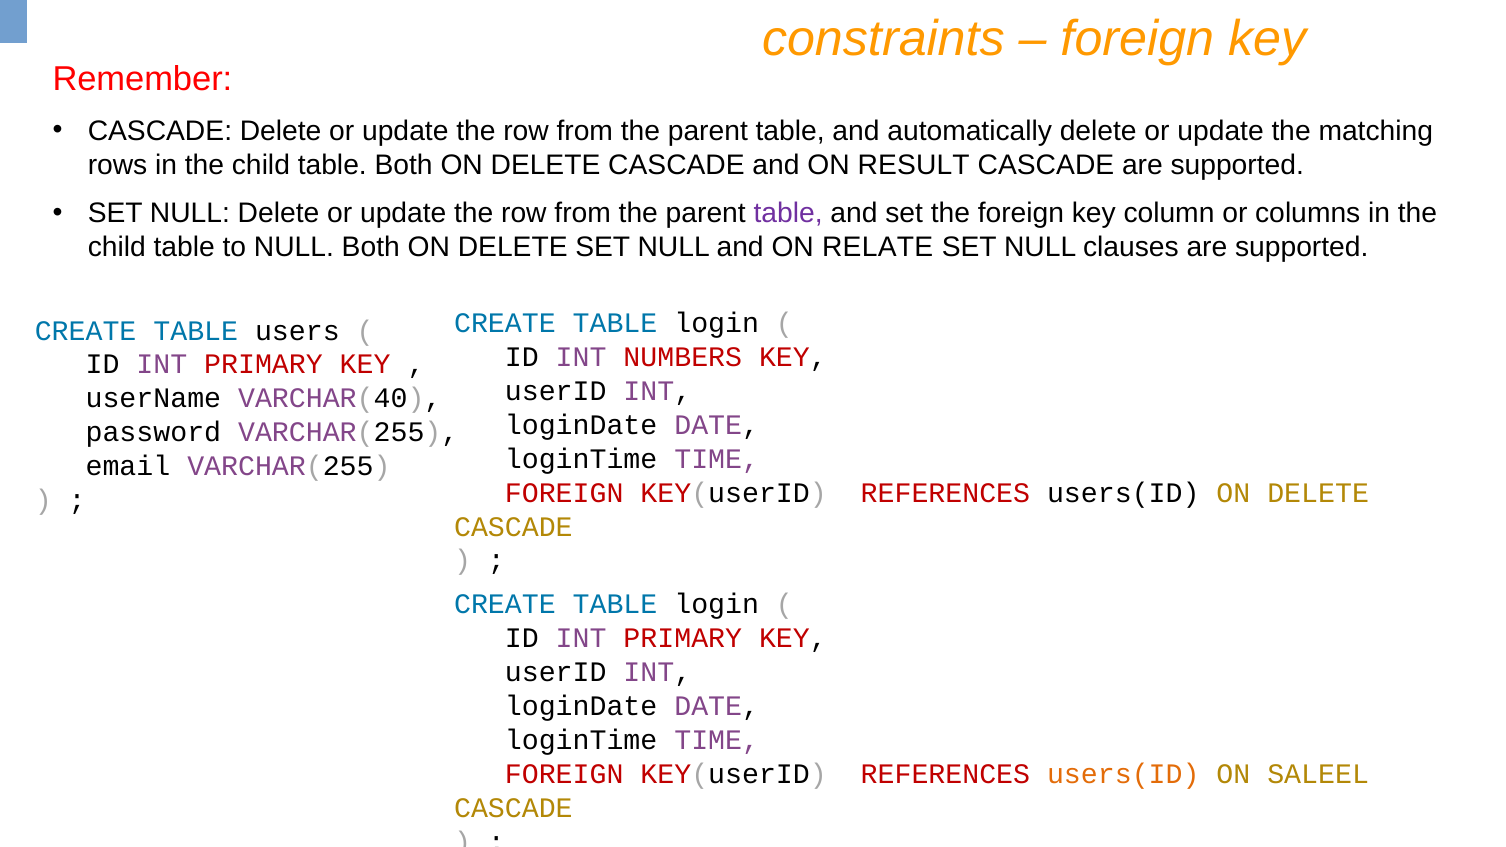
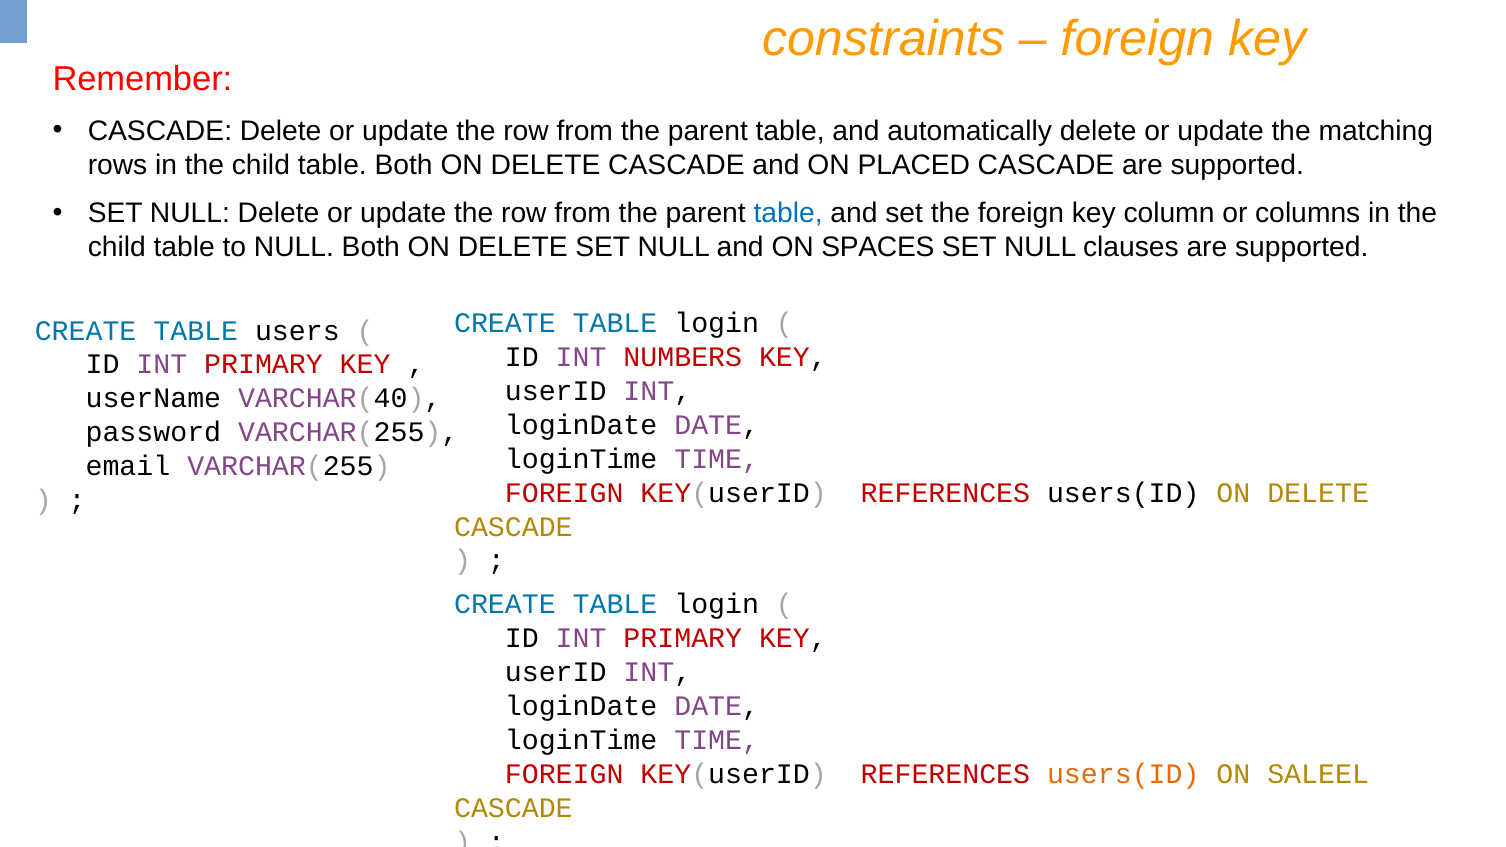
RESULT: RESULT -> PLACED (914, 165)
table colour: purple -> blue (788, 214)
RELATE: RELATE -> SPACES (878, 248)
